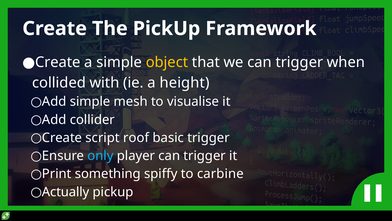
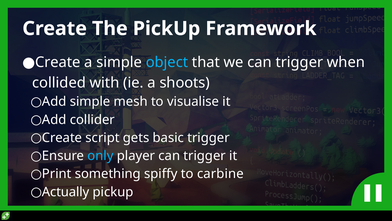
object colour: yellow -> light blue (167, 62)
height: height -> shoots (185, 83)
roof: roof -> gets (136, 137)
